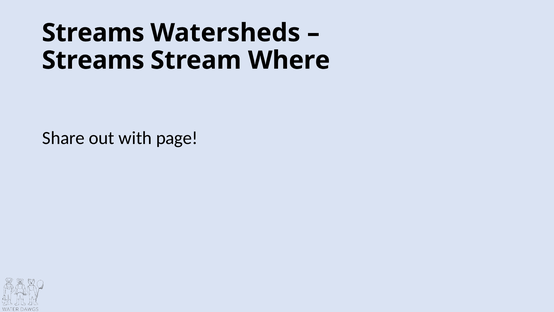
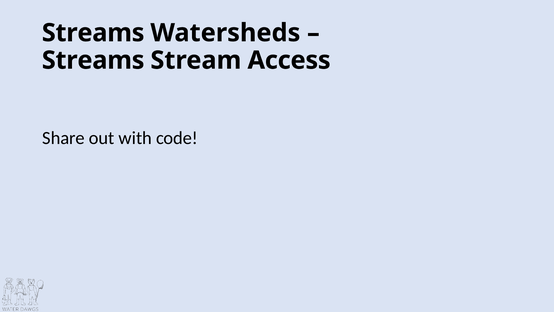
Where: Where -> Access (289, 60)
page: page -> code (177, 138)
